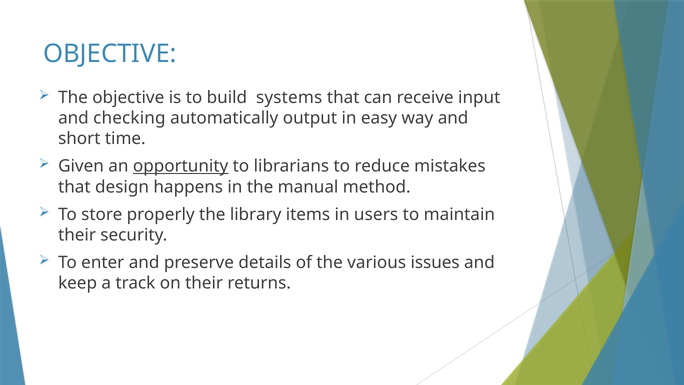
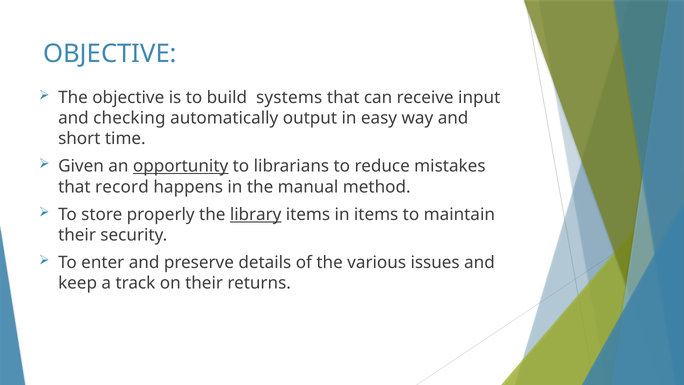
design: design -> record (122, 187)
library underline: none -> present (256, 214)
in users: users -> items (376, 214)
